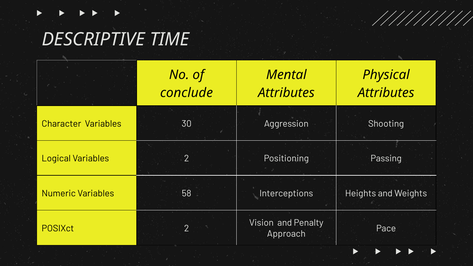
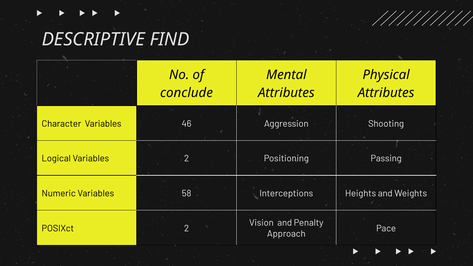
TIME: TIME -> FIND (170, 39)
30: 30 -> 46 (187, 124)
